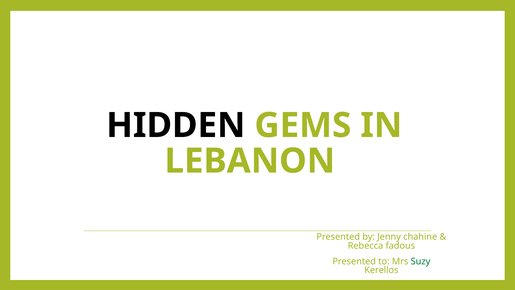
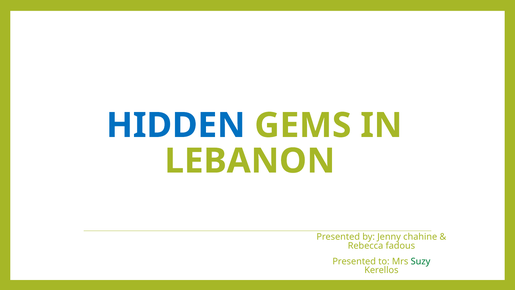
HIDDEN colour: black -> blue (176, 125)
